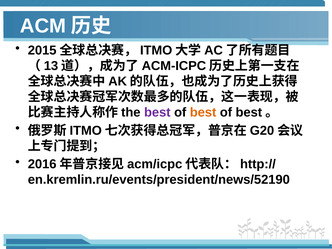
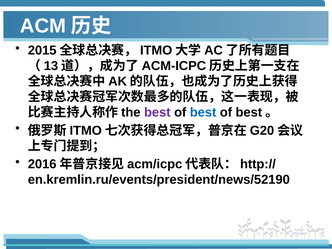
best colour: orange -> blue (203, 112)
